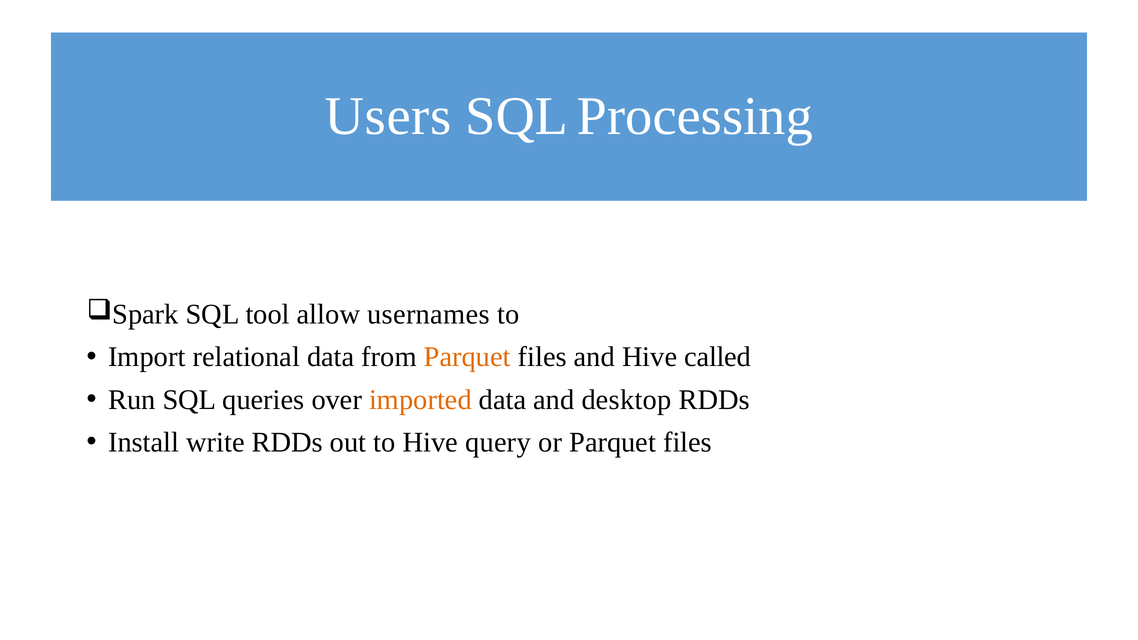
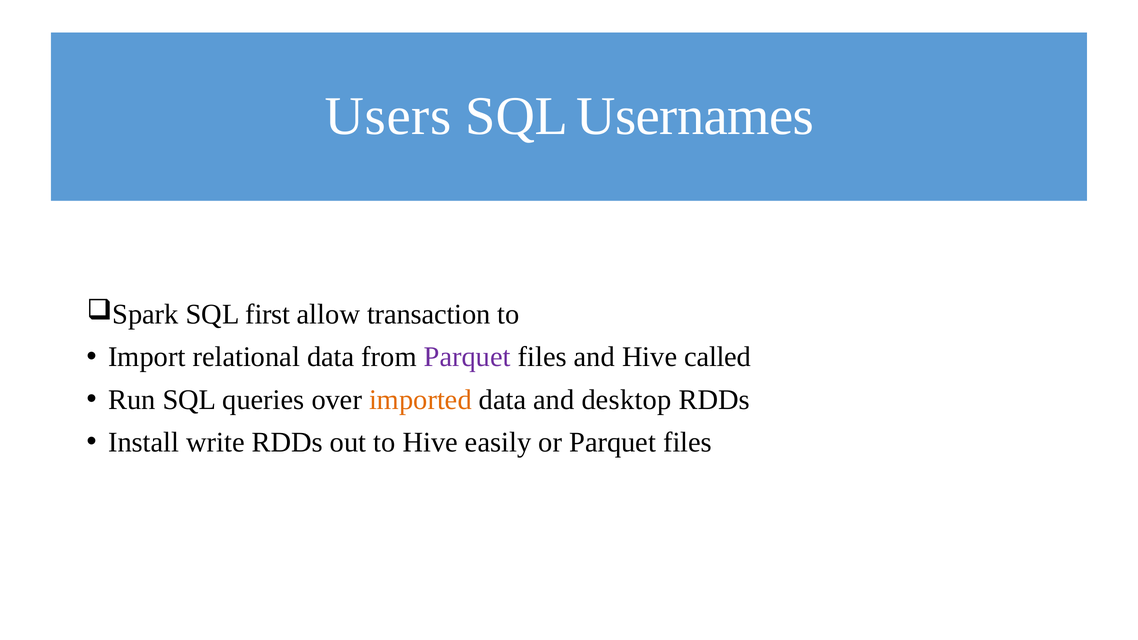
Processing: Processing -> Usernames (695, 116)
tool: tool -> first (268, 315)
usernames: usernames -> transaction (429, 315)
Parquet colour: orange -> purple (467, 357)
query: query -> easily (498, 442)
